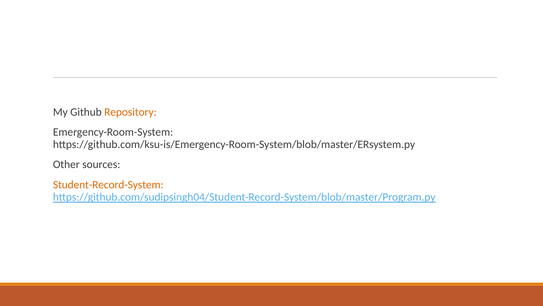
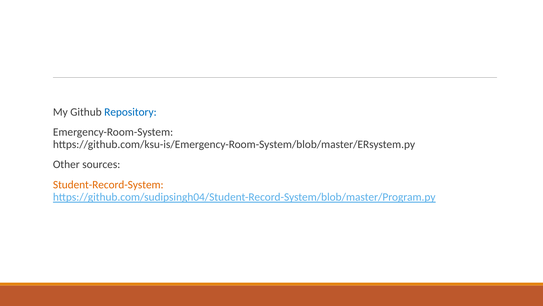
Repository colour: orange -> blue (130, 112)
